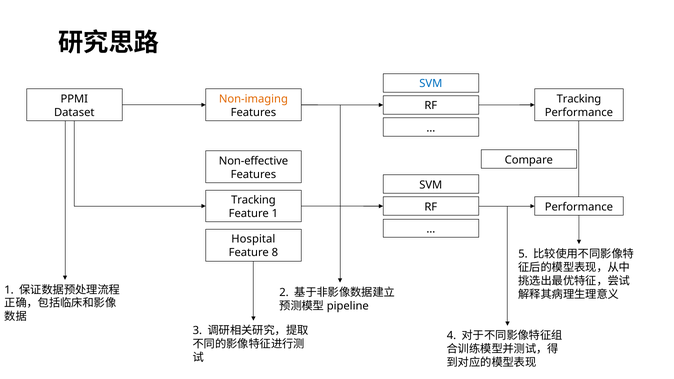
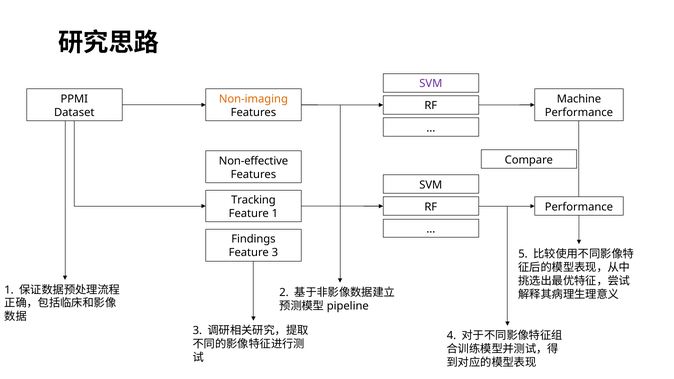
SVM colour: blue -> purple (431, 84)
Tracking: Tracking -> Machine (579, 99)
Hospital: Hospital -> Findings (253, 239)
Feature 8: 8 -> 3 (275, 253)
